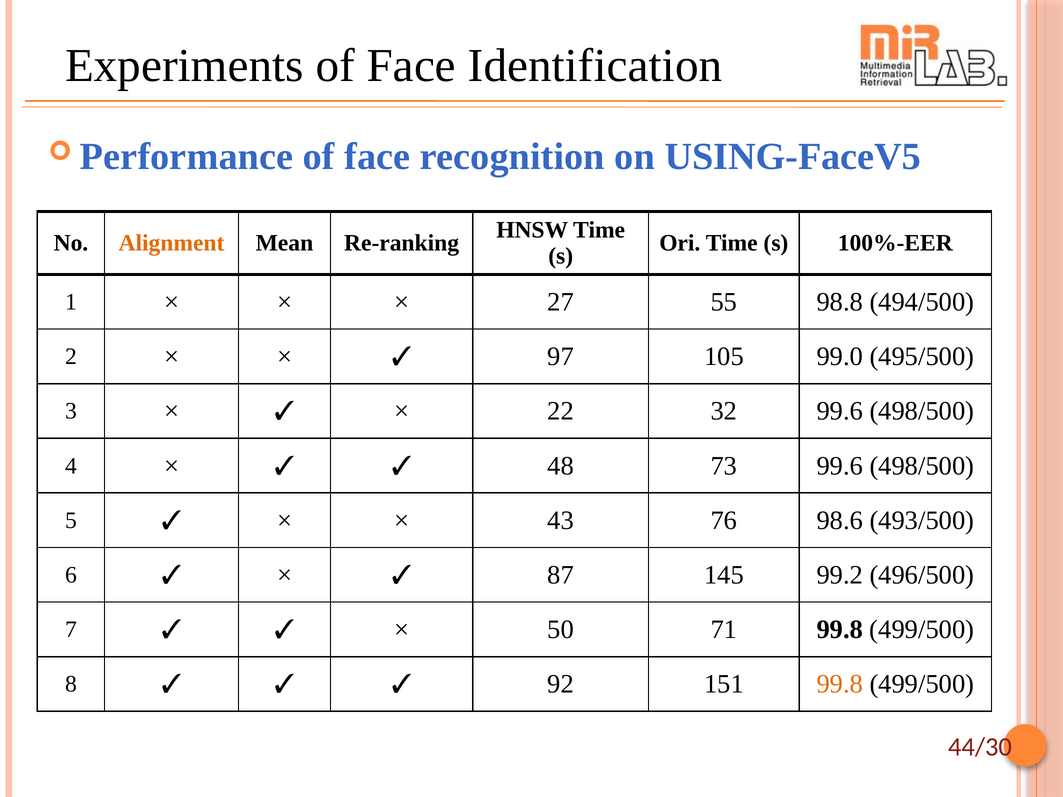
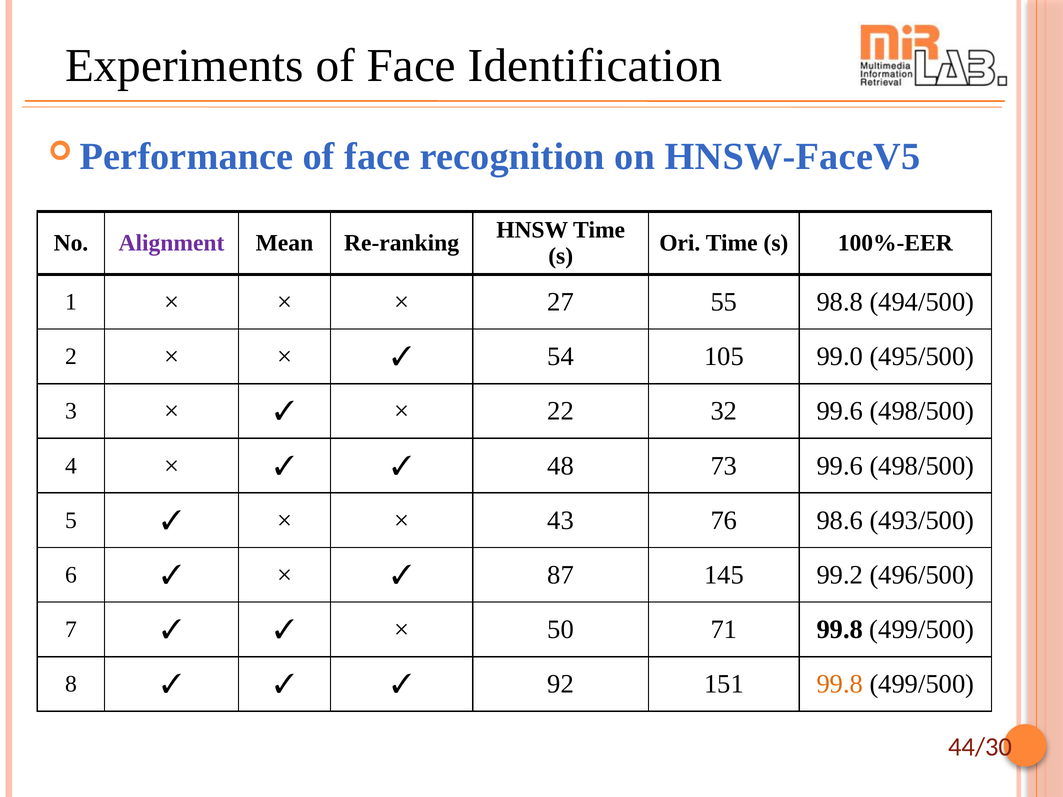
USING-FaceV5: USING-FaceV5 -> HNSW-FaceV5 (793, 157)
Alignment colour: orange -> purple (171, 243)
97: 97 -> 54 (561, 357)
